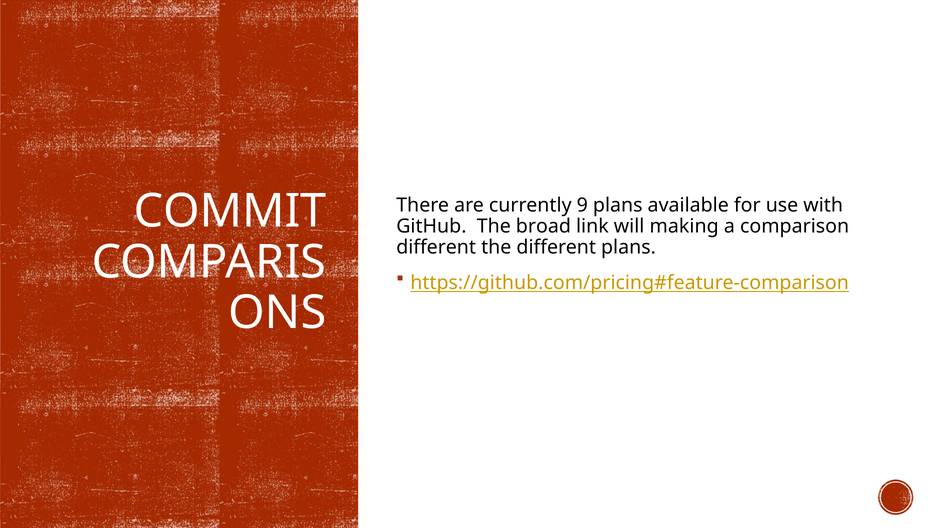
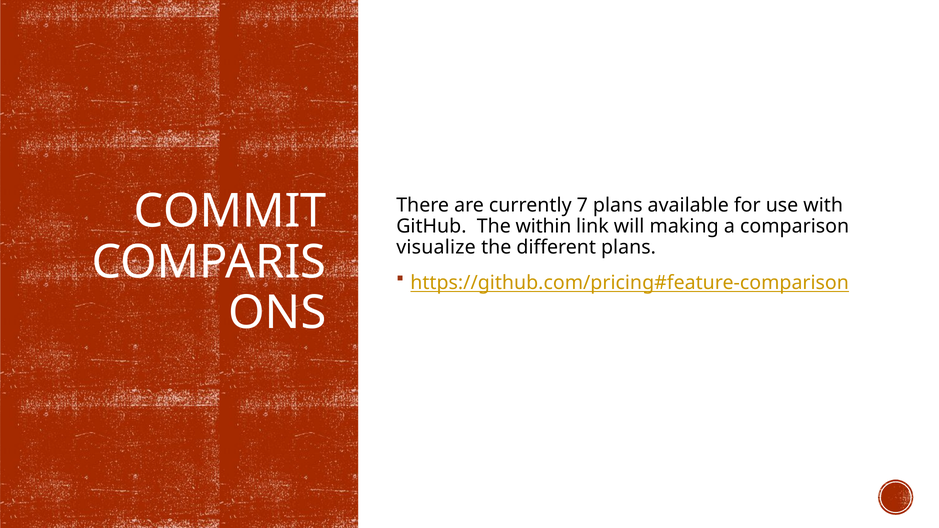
9: 9 -> 7 (582, 205)
broad: broad -> within (543, 226)
different: different -> visualize (436, 247)
